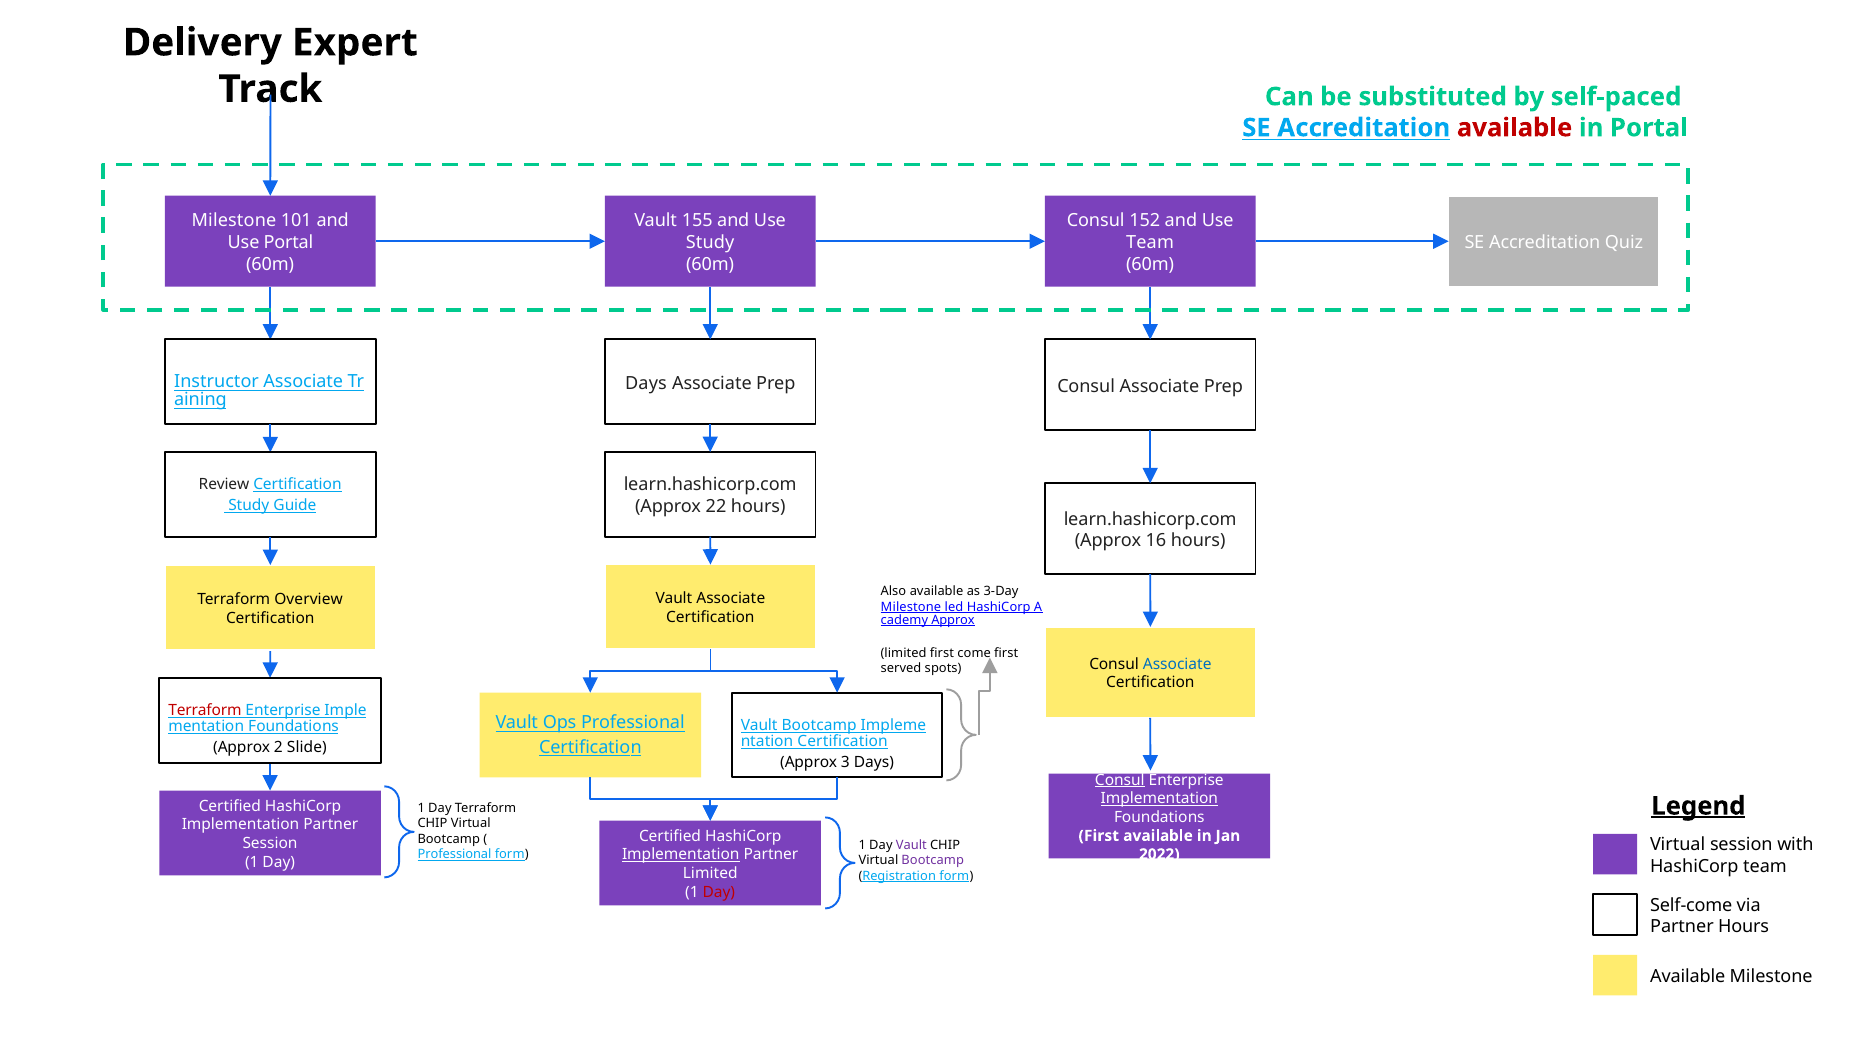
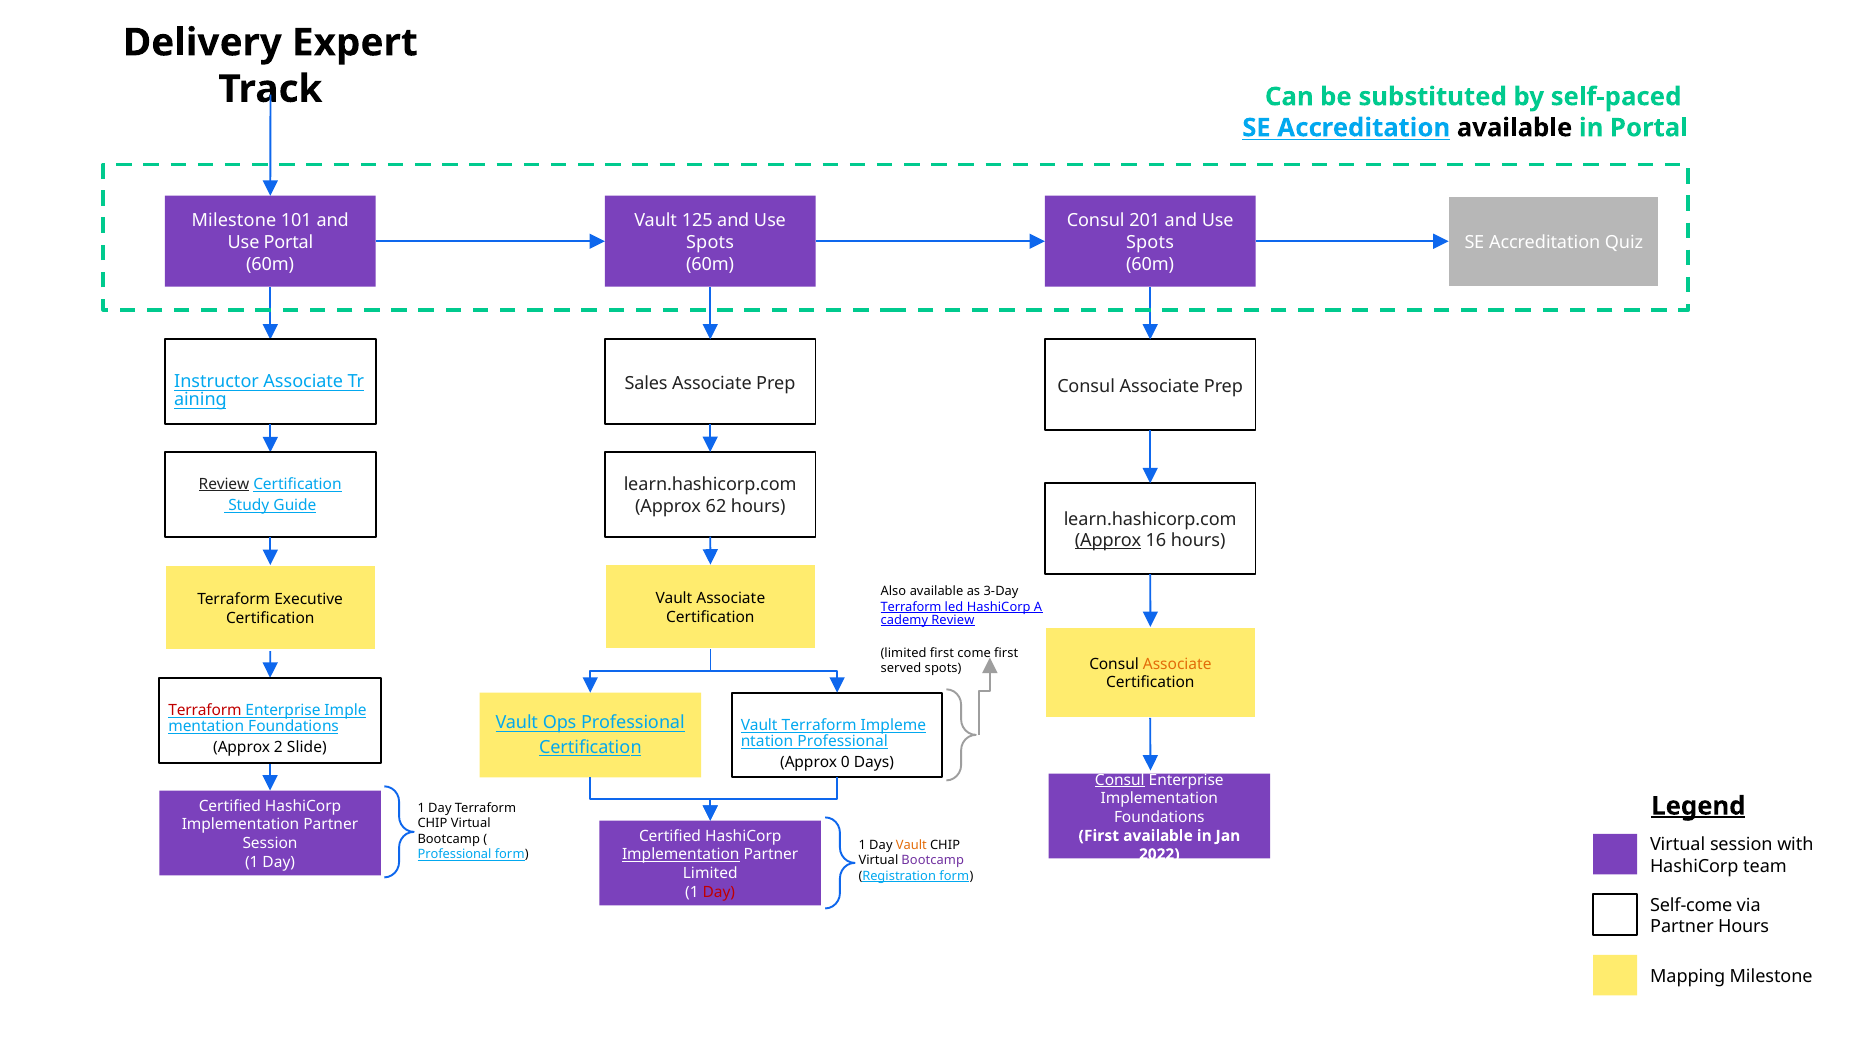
available colour: red -> black (1515, 128)
155: 155 -> 125 (697, 221)
152: 152 -> 201 (1145, 221)
Study: Study -> Spots (710, 243)
Team: Team -> Spots (1150, 243)
Days: Days -> Sales (646, 383)
Review underline: none -> present (224, 484)
22: 22 -> 62 (716, 507)
Approx underline: none -> present (1108, 541)
Overview: Overview -> Executive (309, 599)
Milestone: Milestone -> Terraform (911, 607)
Approx: Approx -> Review (953, 620)
Associate colour: blue -> orange (1177, 664)
Vault Bootcamp: Bootcamp -> Terraform (819, 726)
Certification: Certification -> Professional (843, 741)
3: 3 -> 0 (845, 762)
Implementation underline: present -> none (1159, 799)
Vault colour: purple -> orange (911, 845)
Available: Available -> Mapping (1688, 977)
